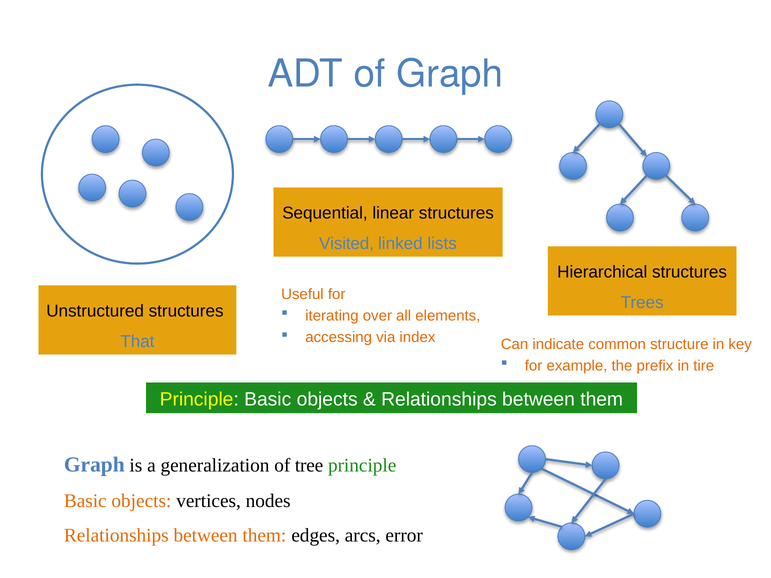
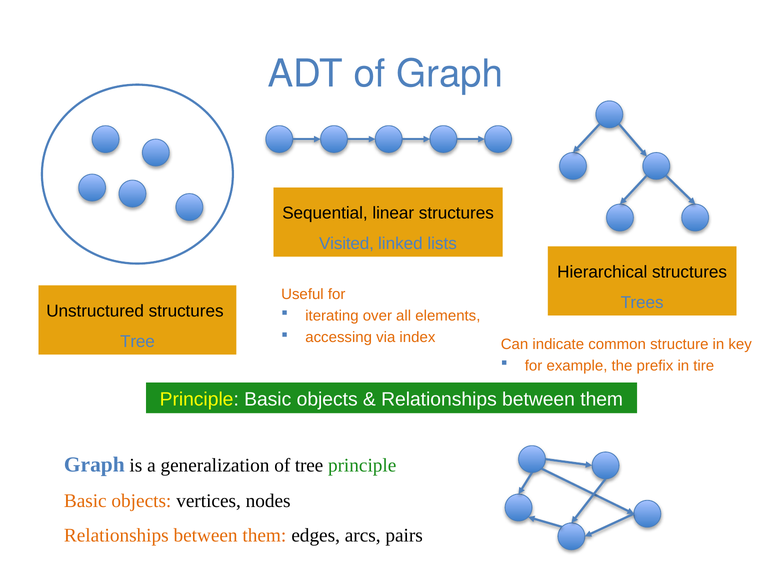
That: That -> Tree (137, 342)
error: error -> pairs (404, 536)
